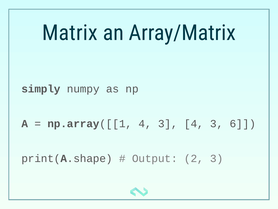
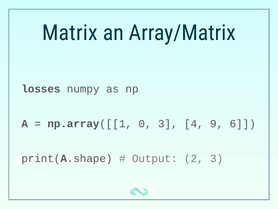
simply: simply -> losses (41, 89)
np.array([[1 4: 4 -> 0 (145, 123)
3 4 3: 3 -> 9 (217, 123)
